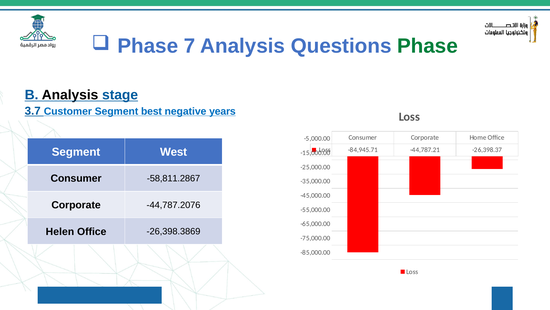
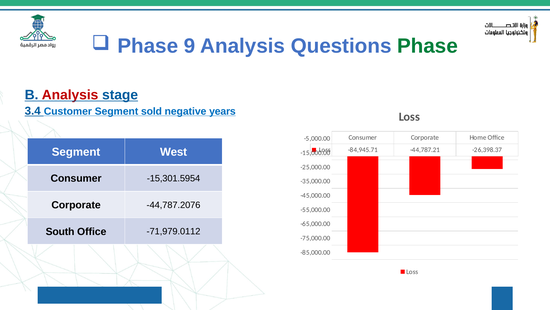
7: 7 -> 9 (190, 46)
Analysis colour: black -> red (70, 95)
3.7: 3.7 -> 3.4 (33, 111)
best: best -> sold (151, 111)
-58,811.2867: -58,811.2867 -> -15,301.5954 (174, 178)
Helen: Helen -> South (60, 231)
-26,398.3869: -26,398.3869 -> -71,979.0112 (173, 231)
